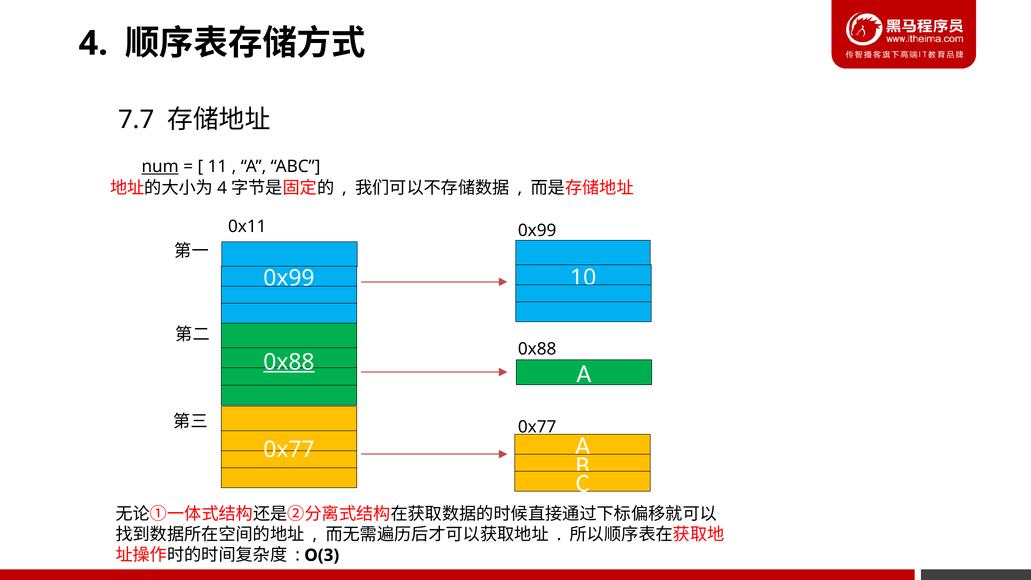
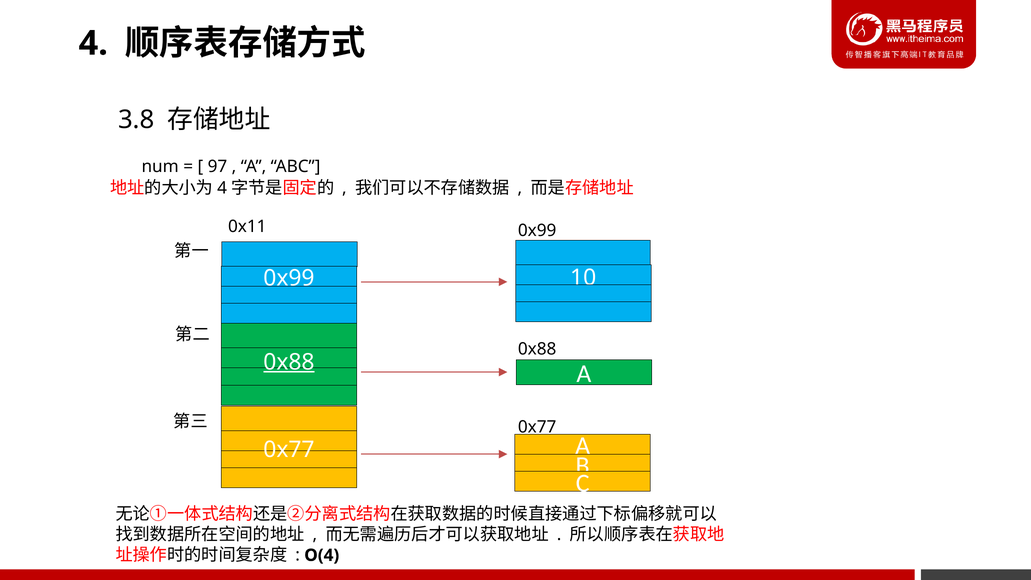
7.7: 7.7 -> 3.8 (136, 120)
num underline: present -> none (160, 167)
11: 11 -> 97 (217, 167)
O(3: O(3 -> O(4 (322, 555)
